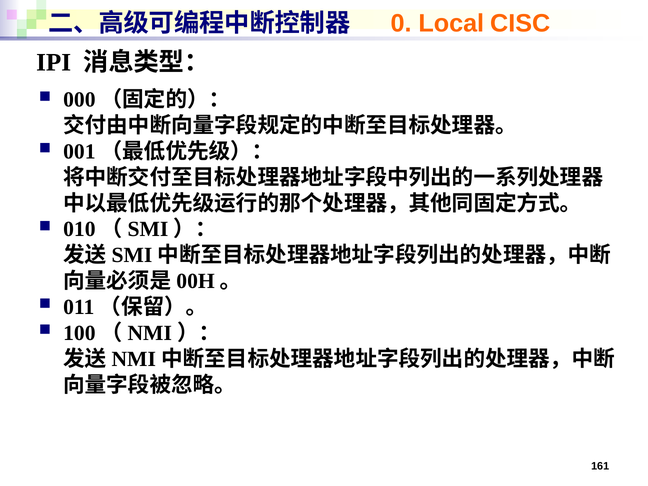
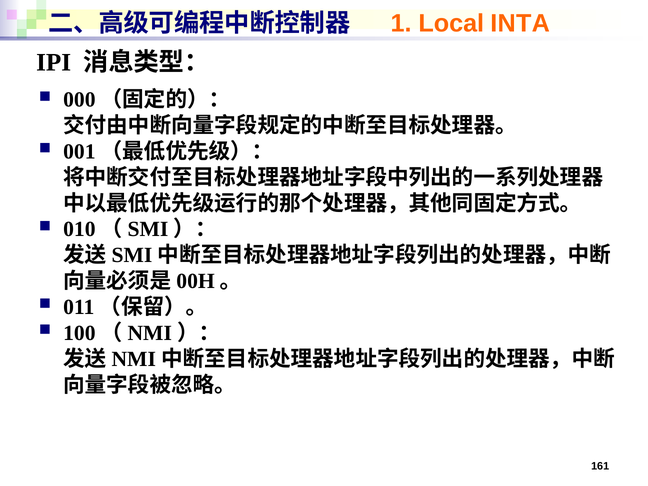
0: 0 -> 1 (401, 23)
CISC: CISC -> INTA (520, 23)
